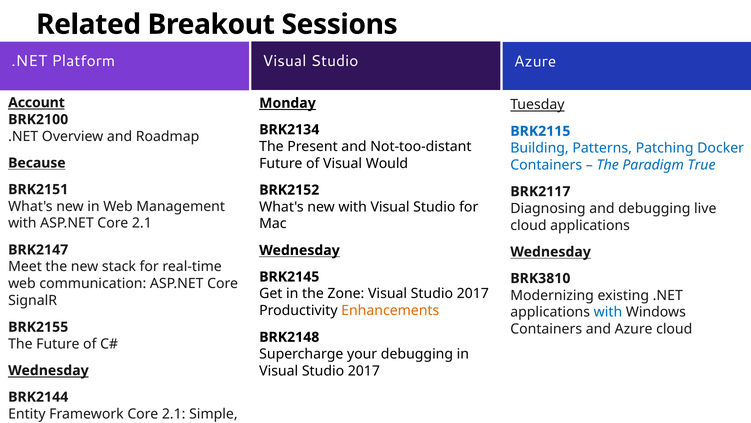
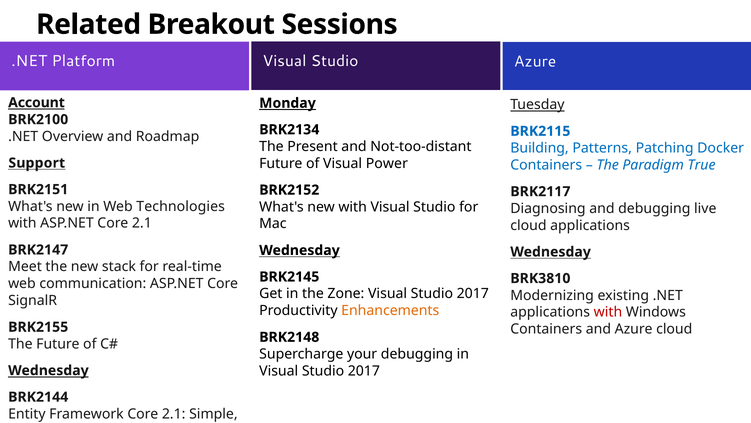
Would: Would -> Power (387, 163)
Because: Because -> Support (37, 163)
Management: Management -> Technologies (181, 206)
with colour: blue -> red (608, 312)
